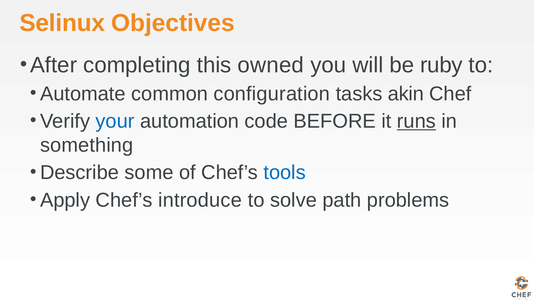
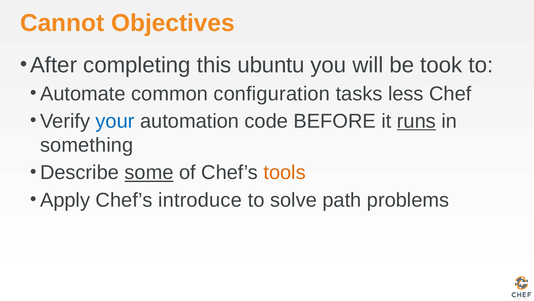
Selinux: Selinux -> Cannot (62, 23)
owned: owned -> ubuntu (271, 65)
ruby: ruby -> took (441, 65)
akin: akin -> less (406, 94)
some underline: none -> present (149, 172)
tools colour: blue -> orange (285, 172)
